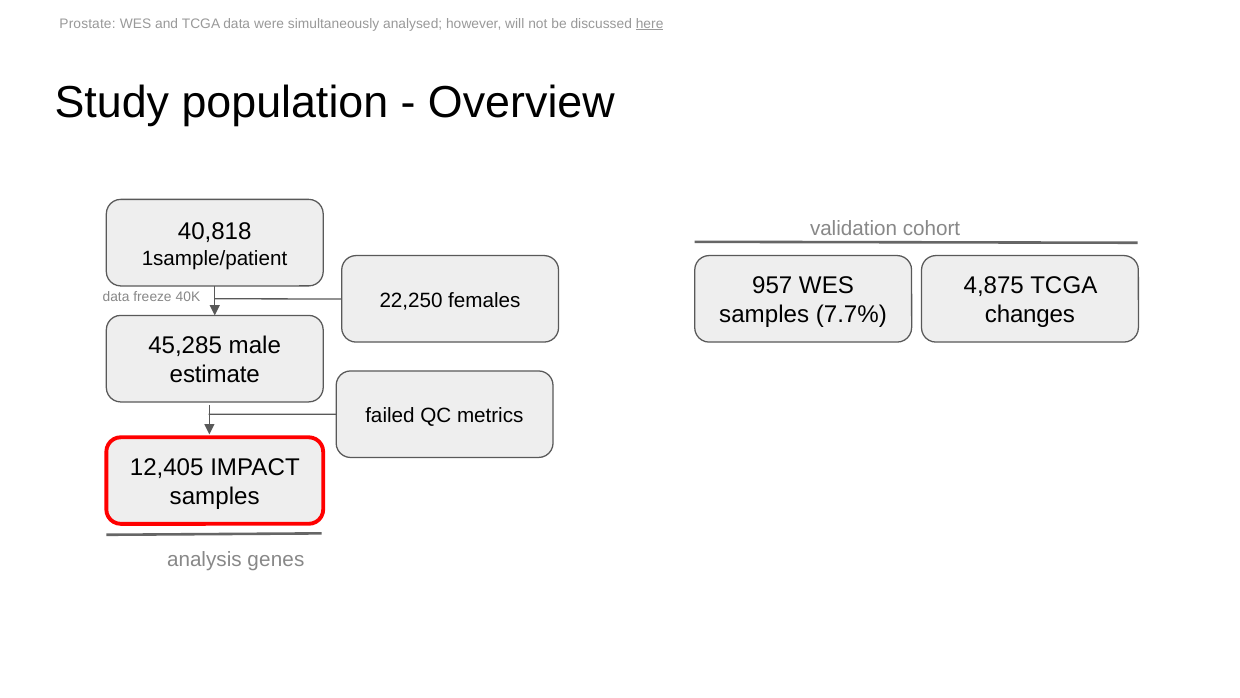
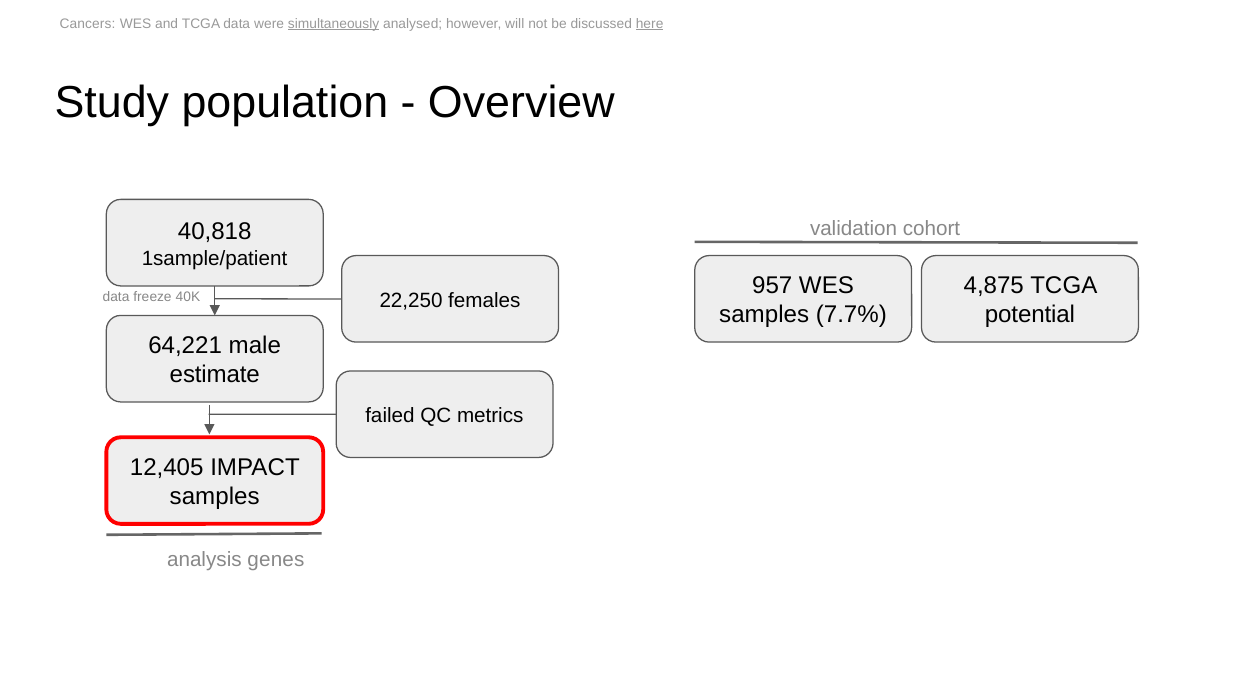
Prostate: Prostate -> Cancers (88, 24)
simultaneously underline: none -> present (334, 24)
changes: changes -> potential (1030, 315)
45,285: 45,285 -> 64,221 (185, 346)
